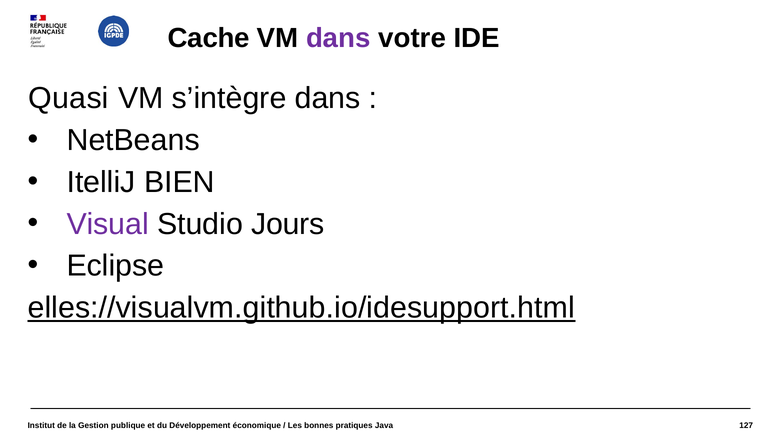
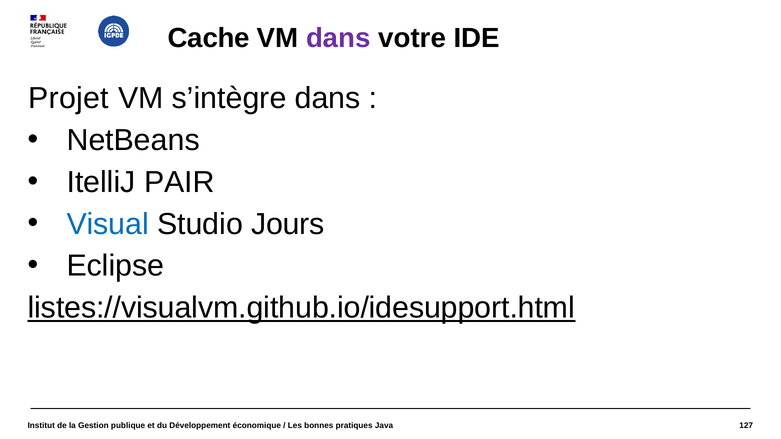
Quasi: Quasi -> Projet (68, 99)
BIEN: BIEN -> PAIR (179, 182)
Visual colour: purple -> blue (108, 224)
elles://visualvm.github.io/idesupport.html: elles://visualvm.github.io/idesupport.html -> listes://visualvm.github.io/idesupport.html (301, 308)
